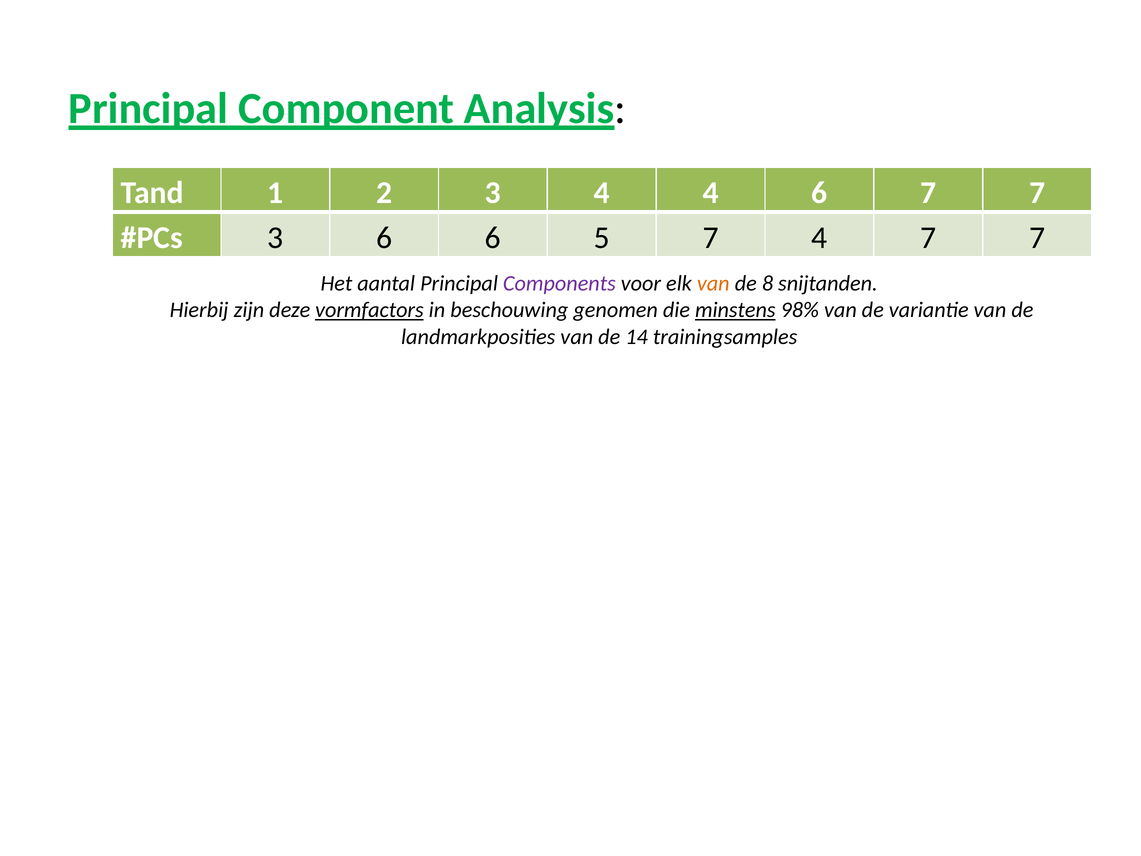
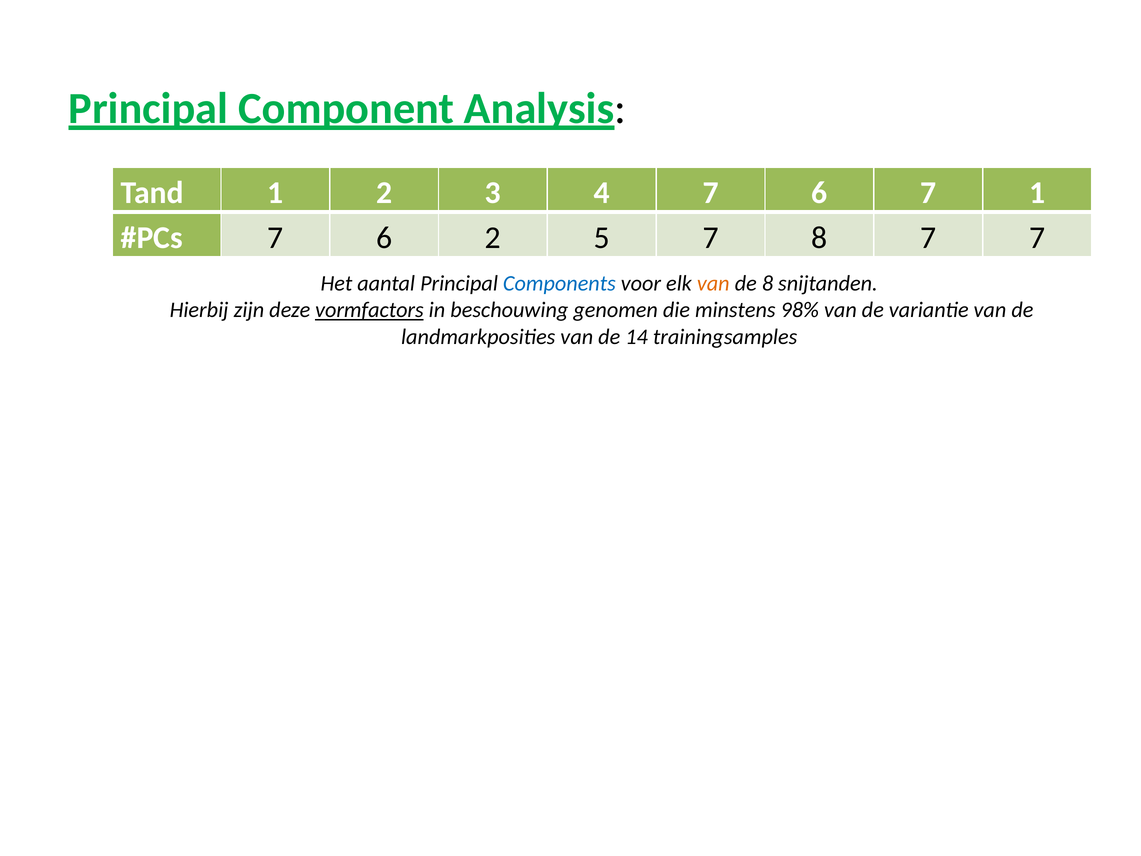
4 4: 4 -> 7 (711, 193)
6 7 7: 7 -> 1 (1037, 193)
3: 3 -> 7 (275, 237)
6 6: 6 -> 2 (493, 237)
7 4: 4 -> 8 (819, 237)
Components colour: purple -> blue (559, 283)
minstens underline: present -> none (735, 310)
